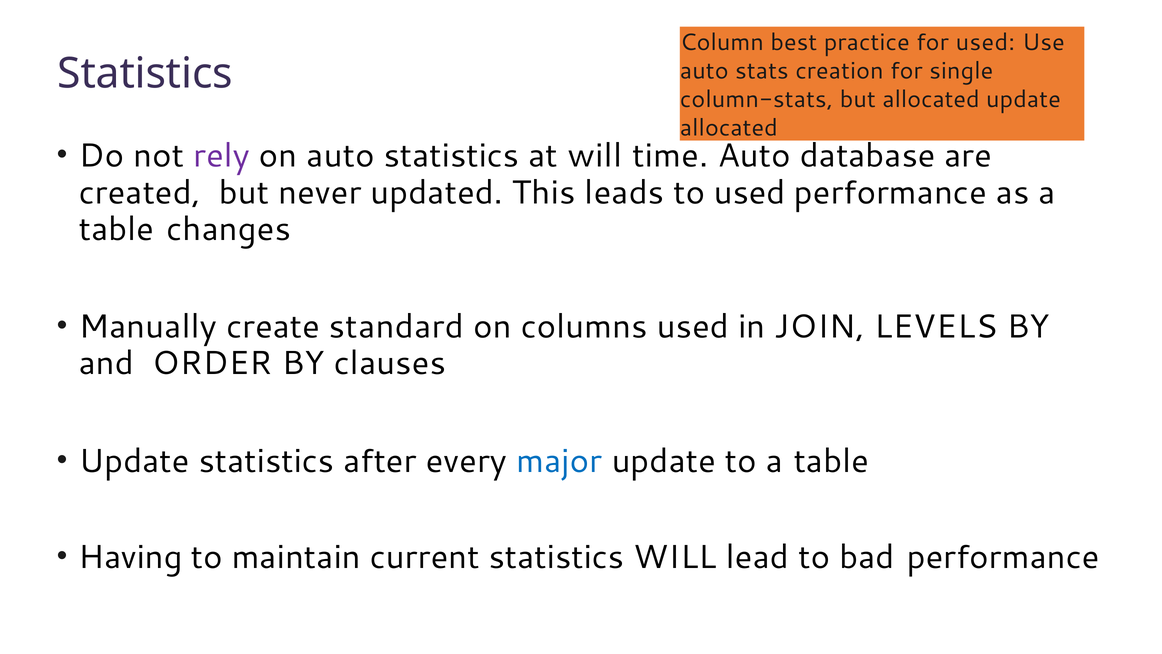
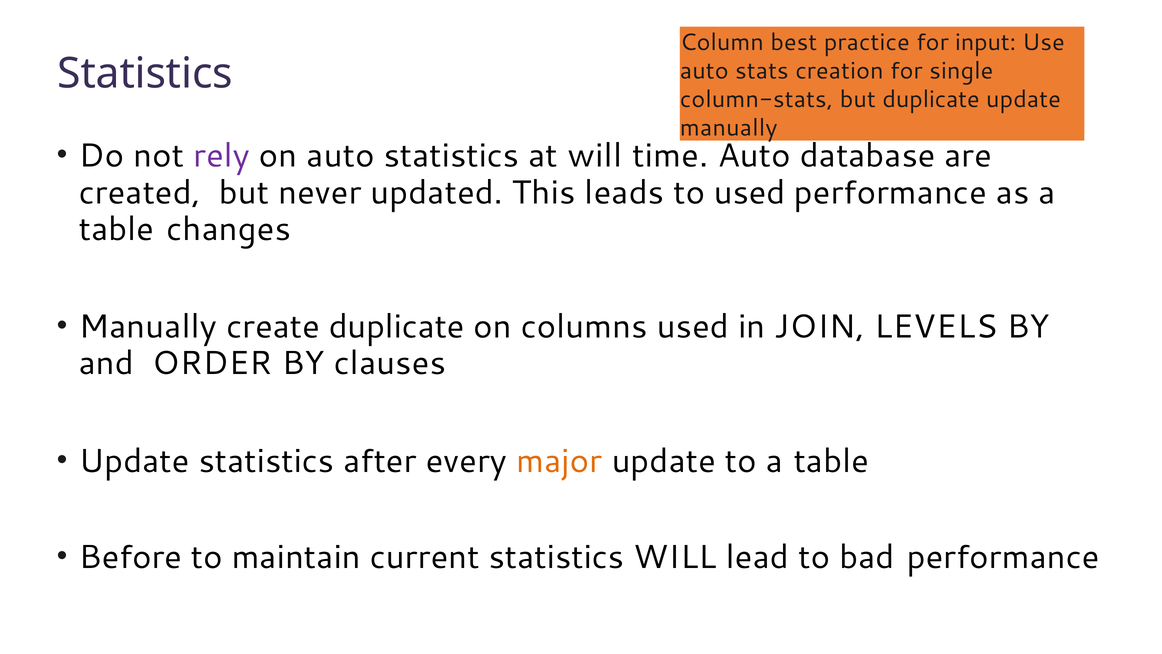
for used: used -> input (986, 43)
but allocated: allocated -> duplicate (931, 100)
allocated: allocated -> manually (729, 128)
create standard: standard -> duplicate (397, 327)
major colour: blue -> orange (559, 461)
Having: Having -> Before (130, 557)
